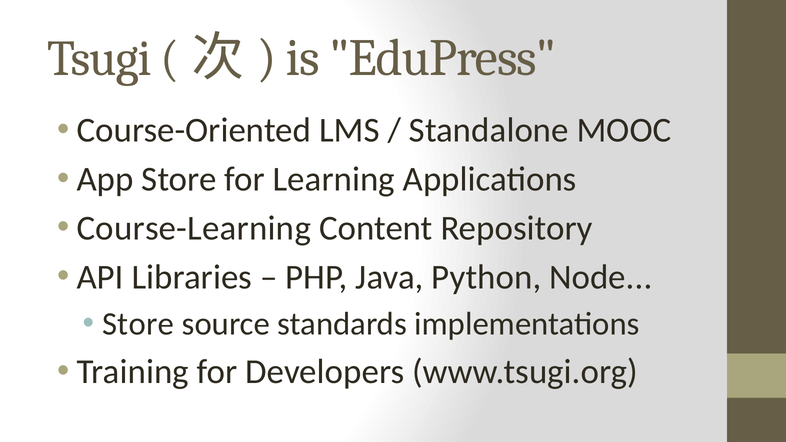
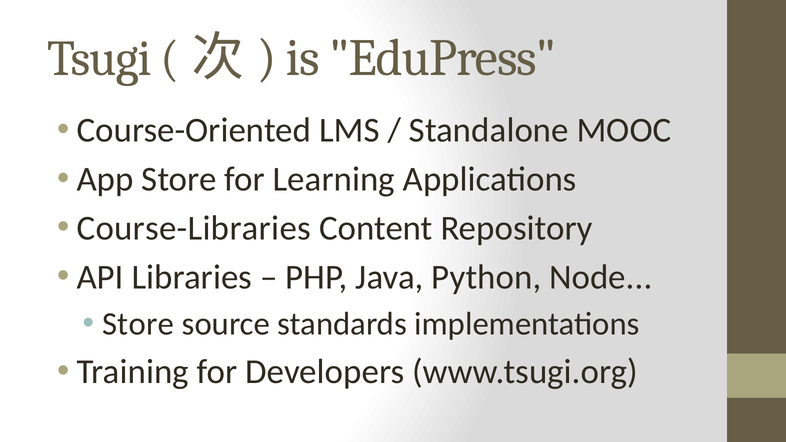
Course-Learning: Course-Learning -> Course-Libraries (194, 228)
